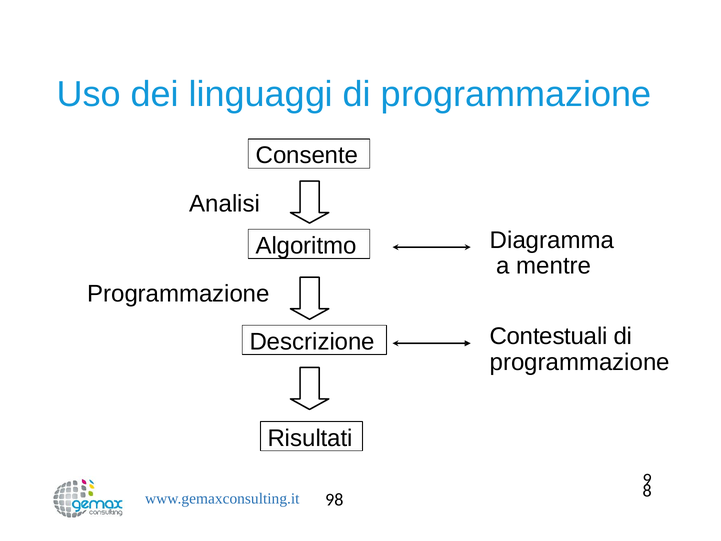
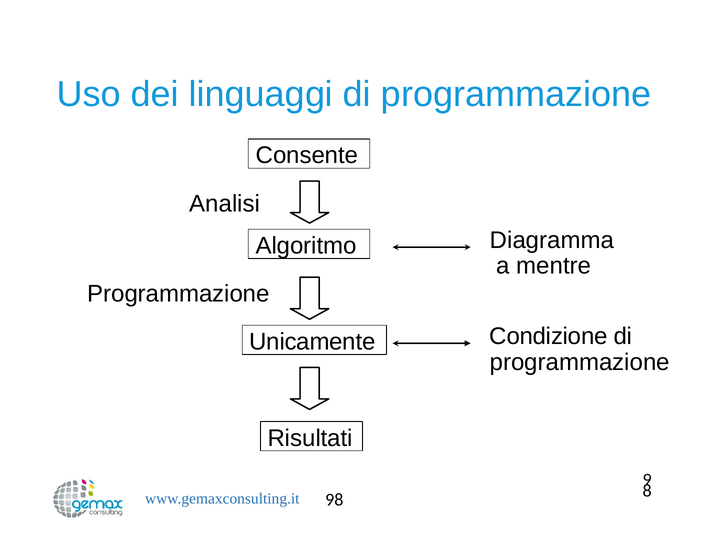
Contestuali: Contestuali -> Condizione (549, 336)
Descrizione: Descrizione -> Unicamente (312, 342)
